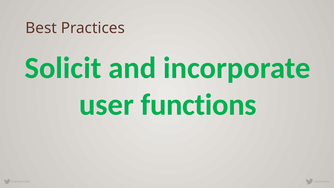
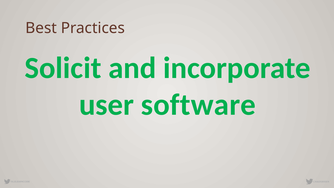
functions: functions -> software (198, 105)
